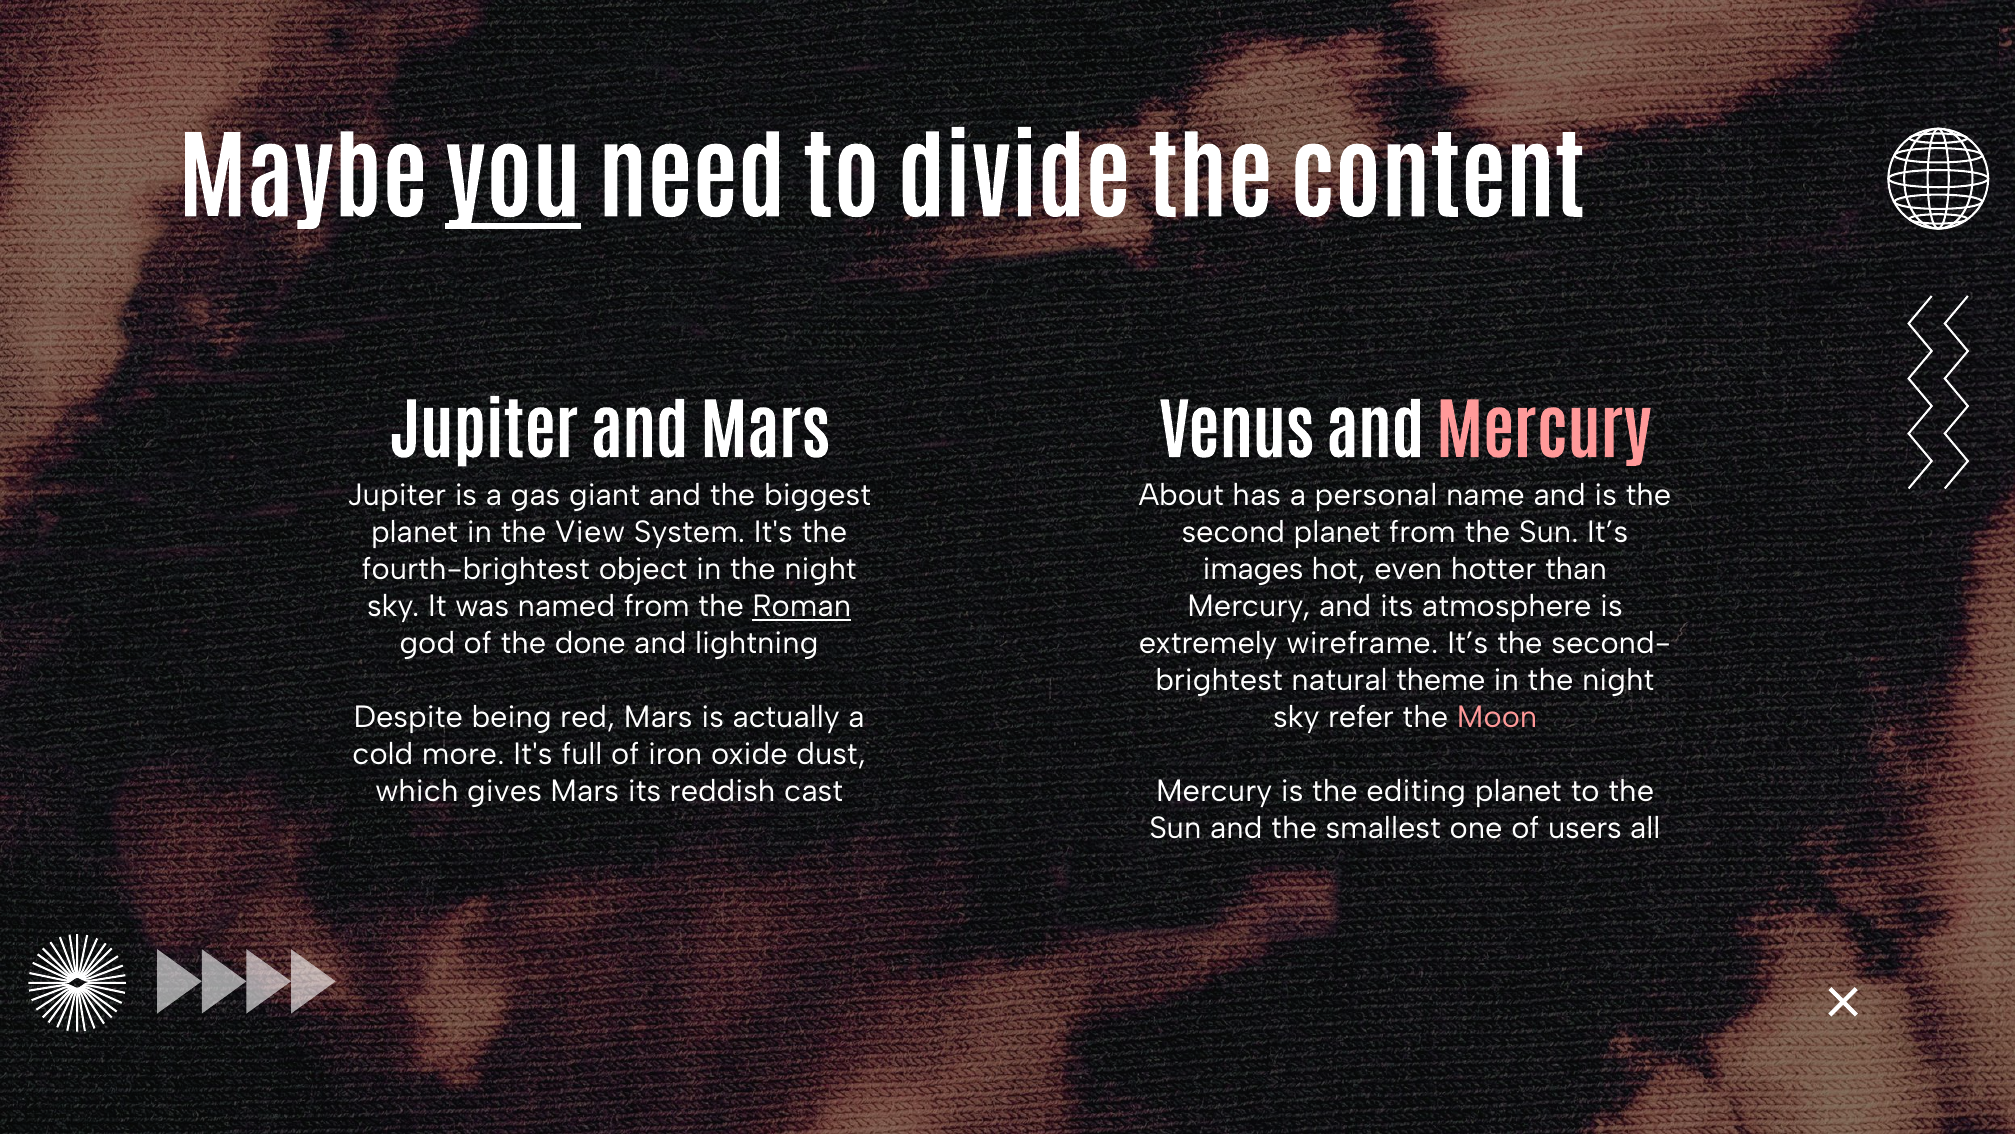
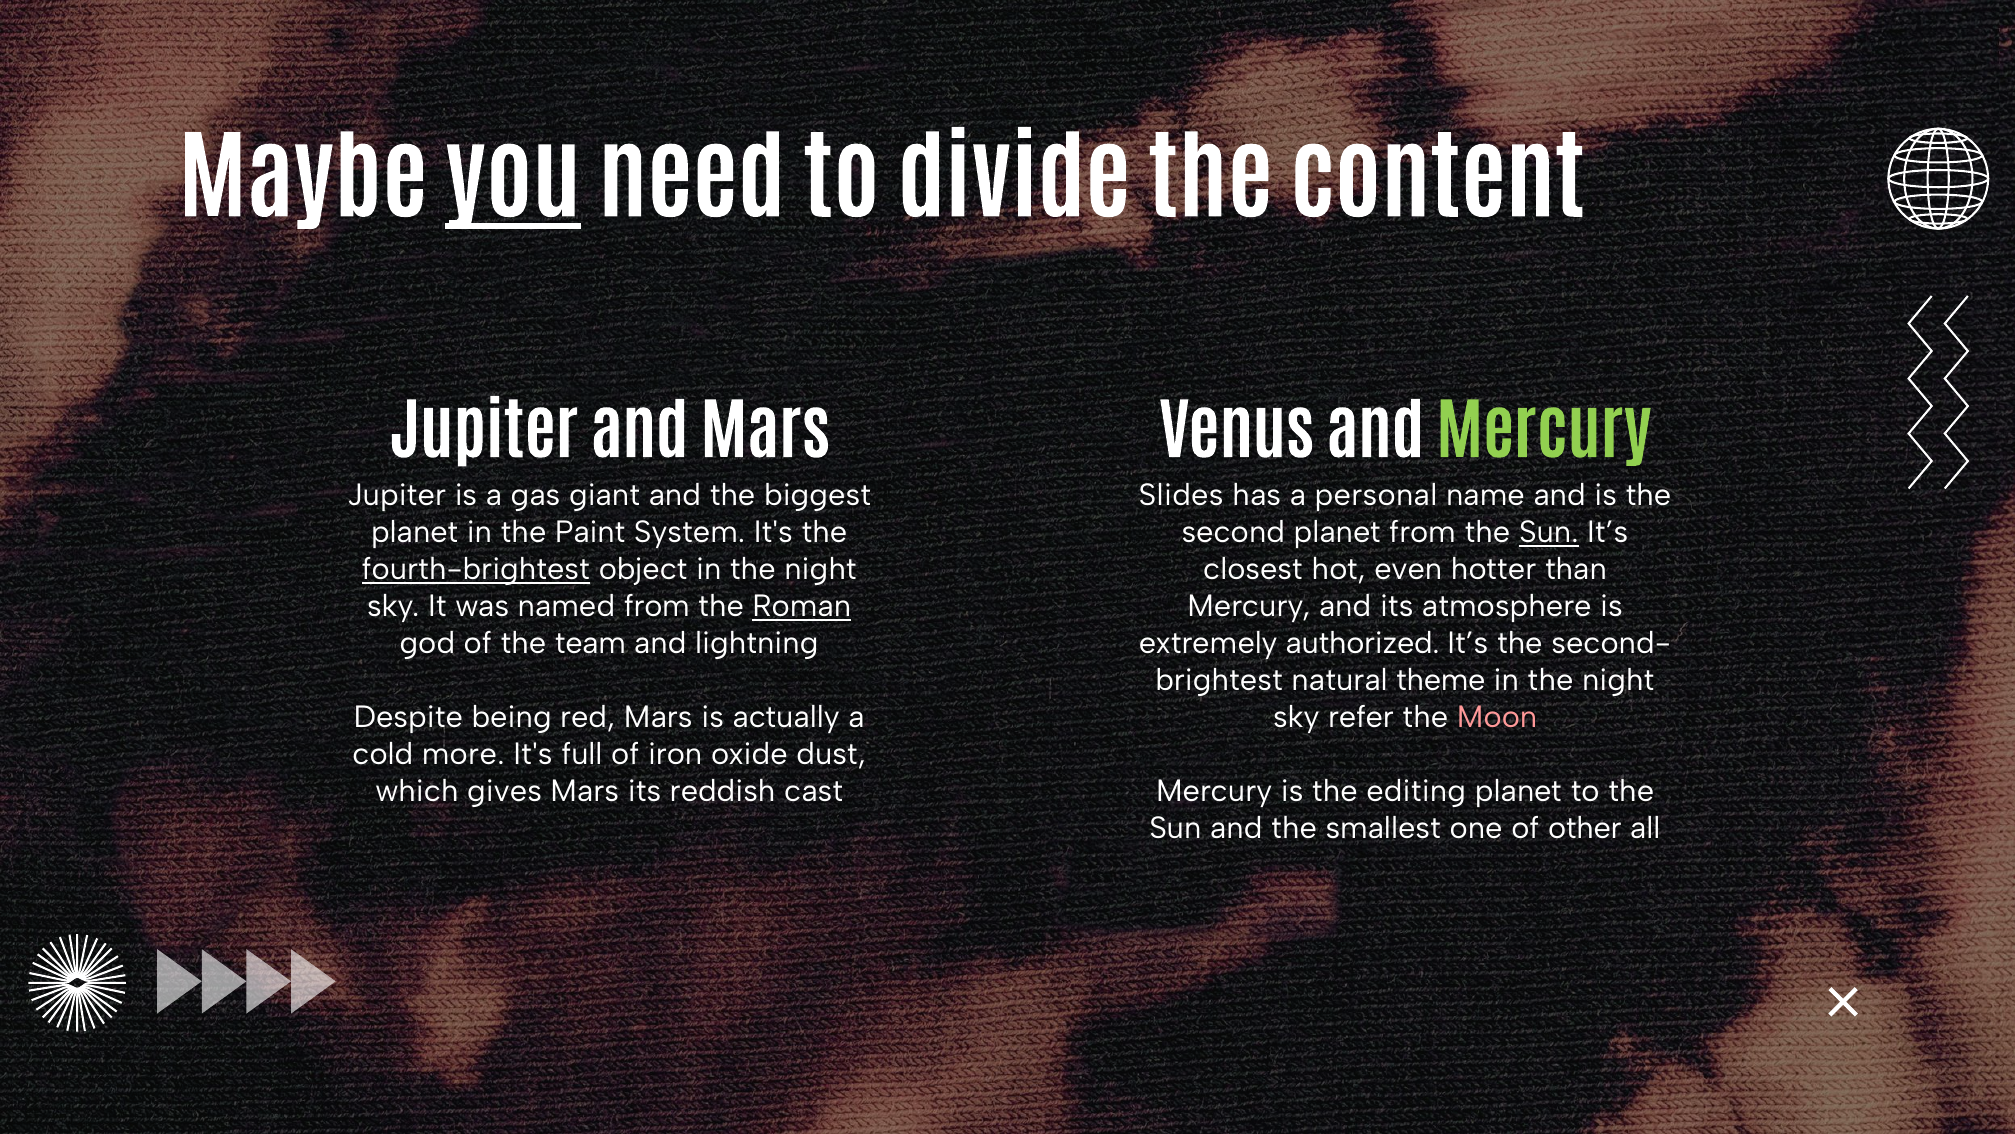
Mercury colour: pink -> light green (1544, 435)
About: About -> Slides (1181, 495)
View: View -> Paint (590, 532)
Sun underline: none -> present (1549, 532)
fourth-brightest underline: none -> present (476, 569)
images: images -> closest (1253, 569)
done: done -> team (590, 643)
wireframe: wireframe -> authorized (1363, 643)
users: users -> other (1585, 828)
